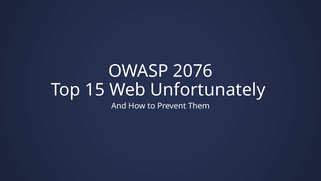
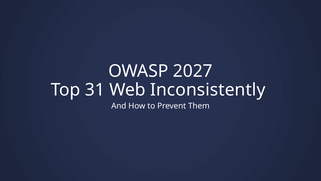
2076: 2076 -> 2027 (193, 71)
15: 15 -> 31 (95, 90)
Unfortunately: Unfortunately -> Inconsistently (208, 90)
